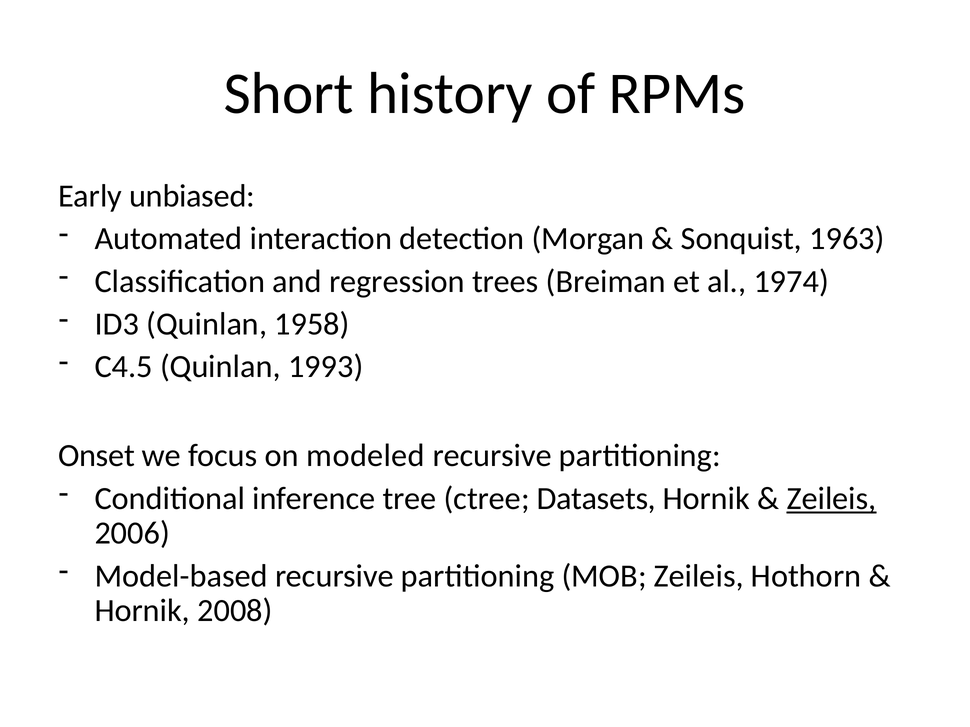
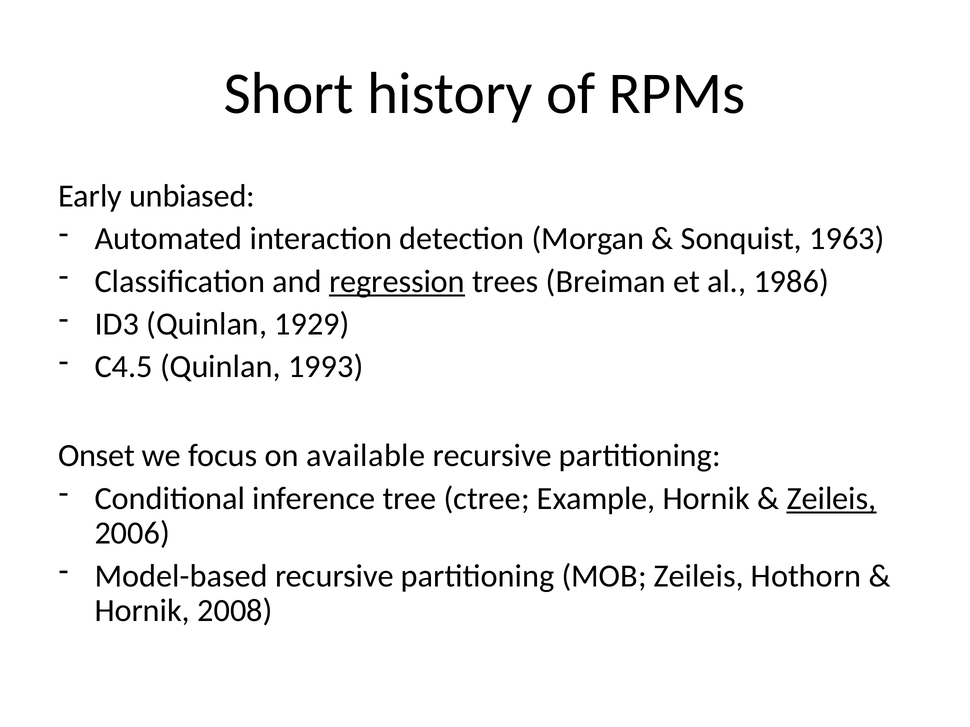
regression underline: none -> present (397, 282)
1974: 1974 -> 1986 (791, 282)
1958: 1958 -> 1929 (312, 324)
modeled: modeled -> available (366, 456)
Datasets: Datasets -> Example (596, 499)
